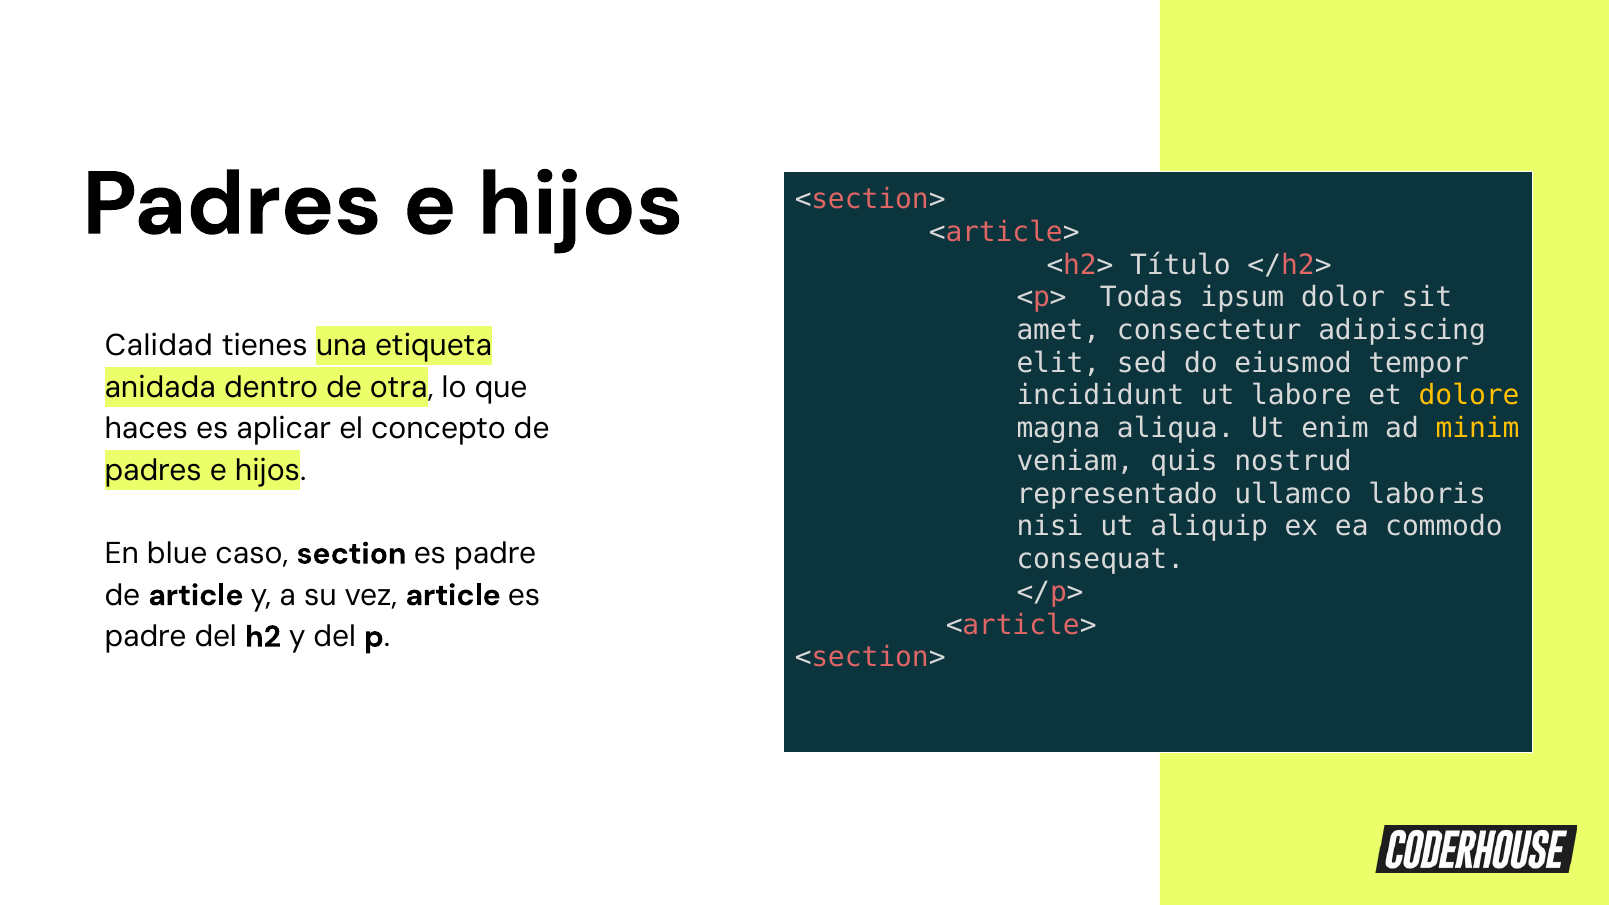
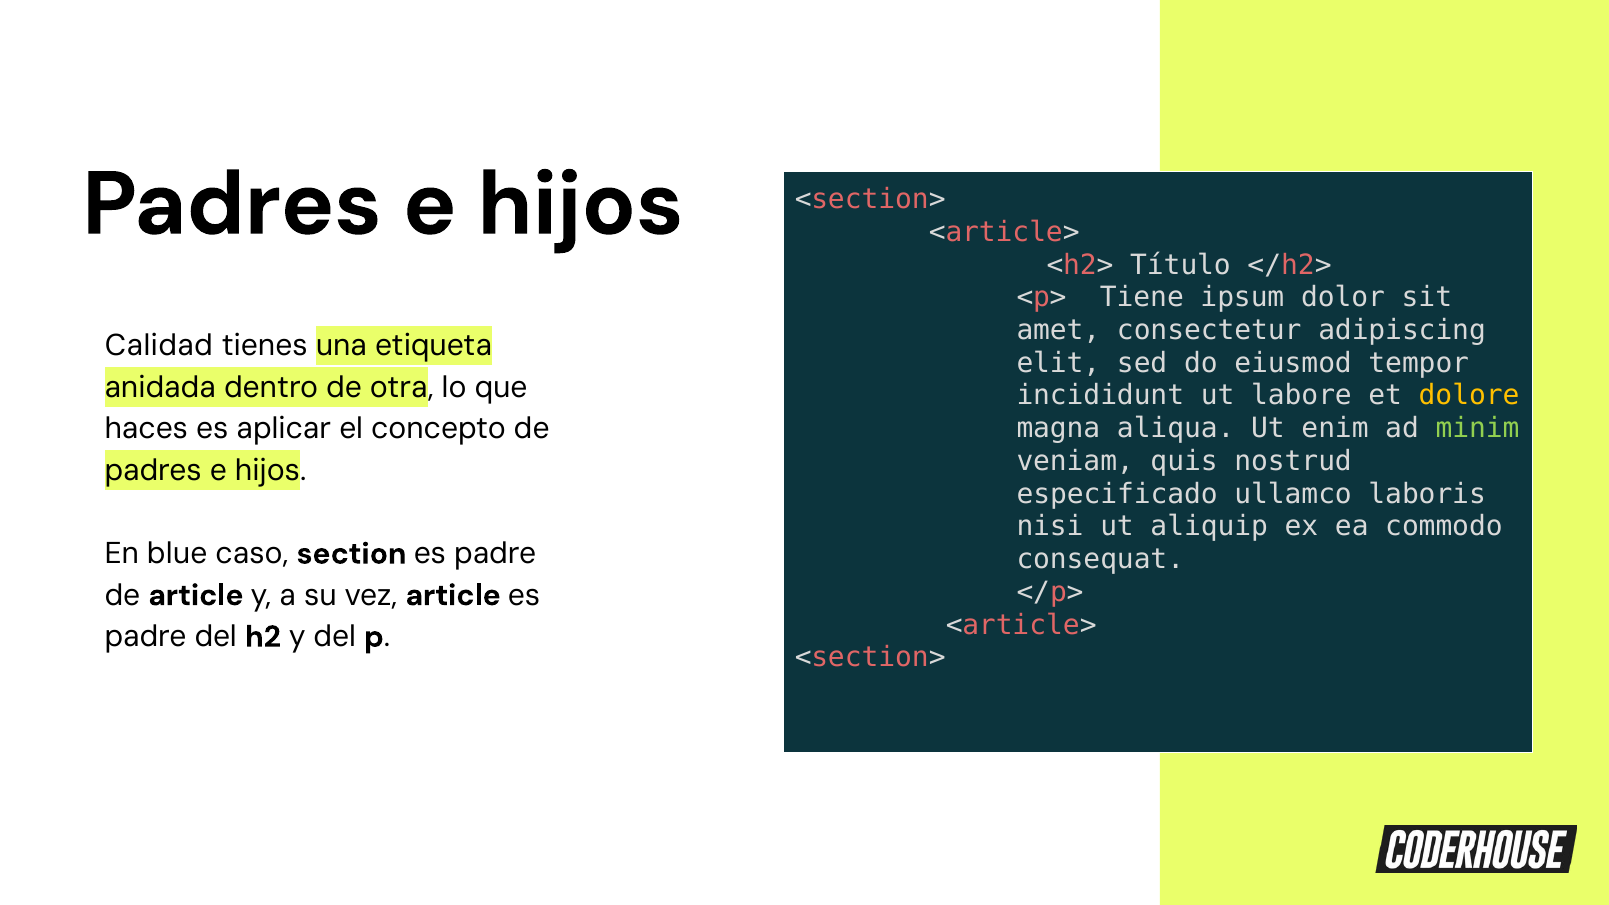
Todas: Todas -> Tiene (1142, 298)
minim colour: yellow -> light green (1477, 429)
representado: representado -> especificado (1117, 494)
